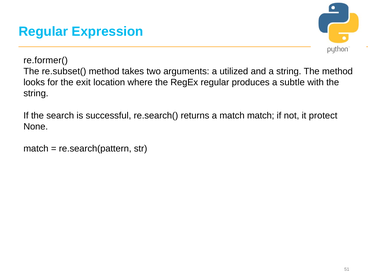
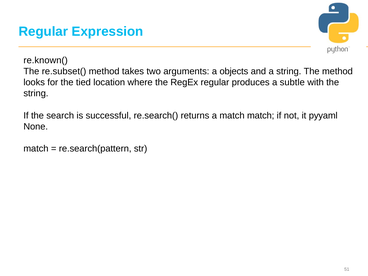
re.former(: re.former( -> re.known( (46, 60)
utilized: utilized -> objects (234, 71)
exit: exit -> tied (83, 82)
protect: protect -> pyyaml (323, 115)
